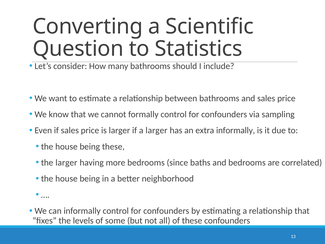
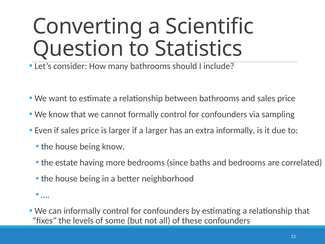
being these: these -> know (113, 146)
the larger: larger -> estate (66, 162)
